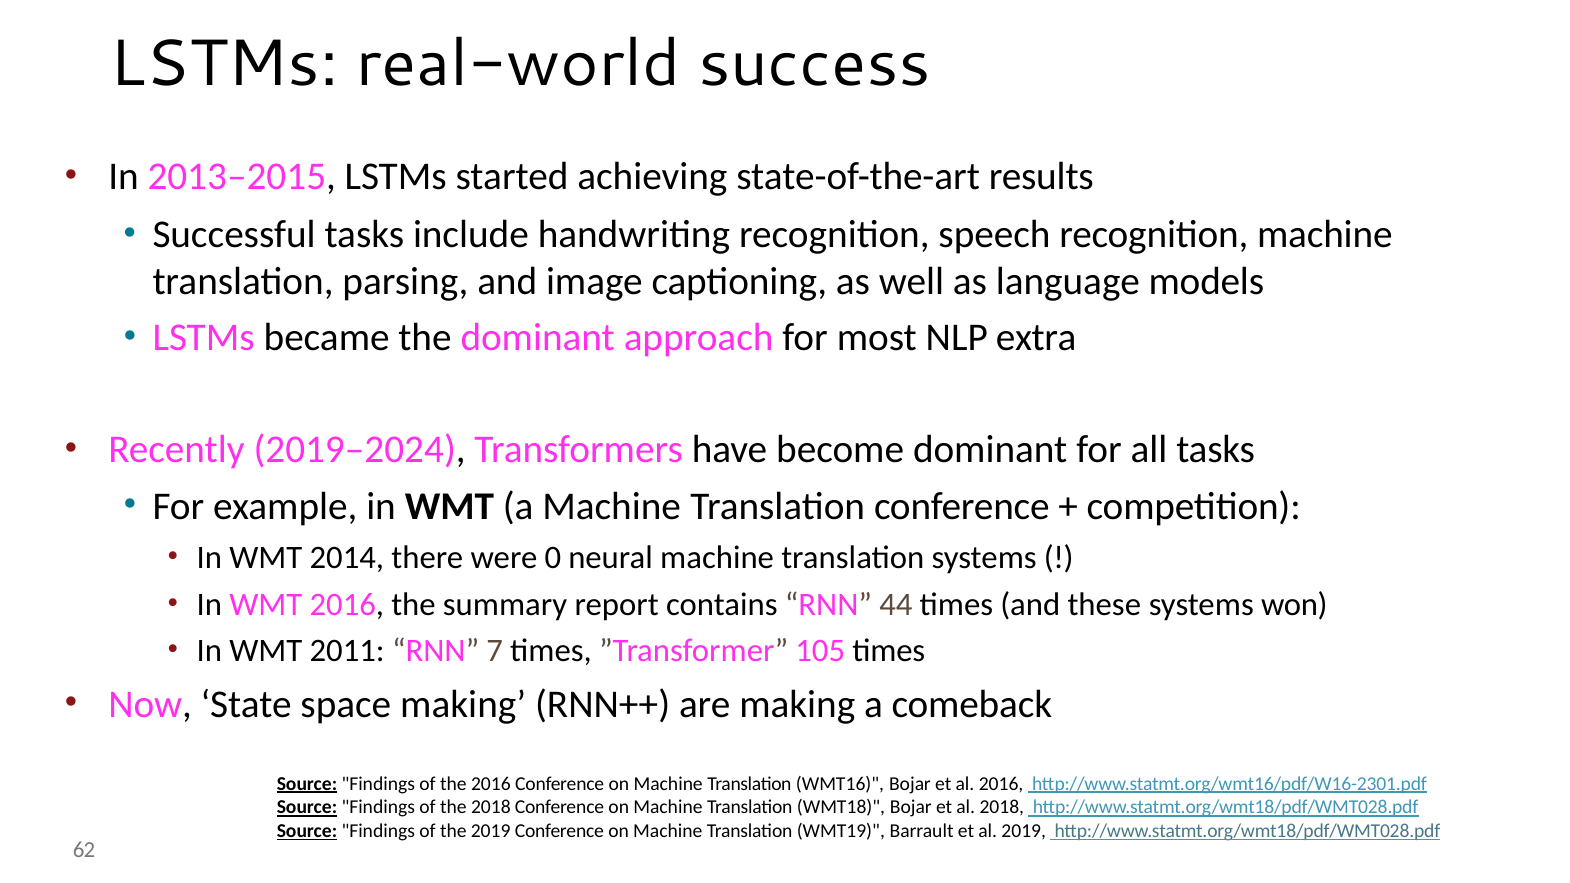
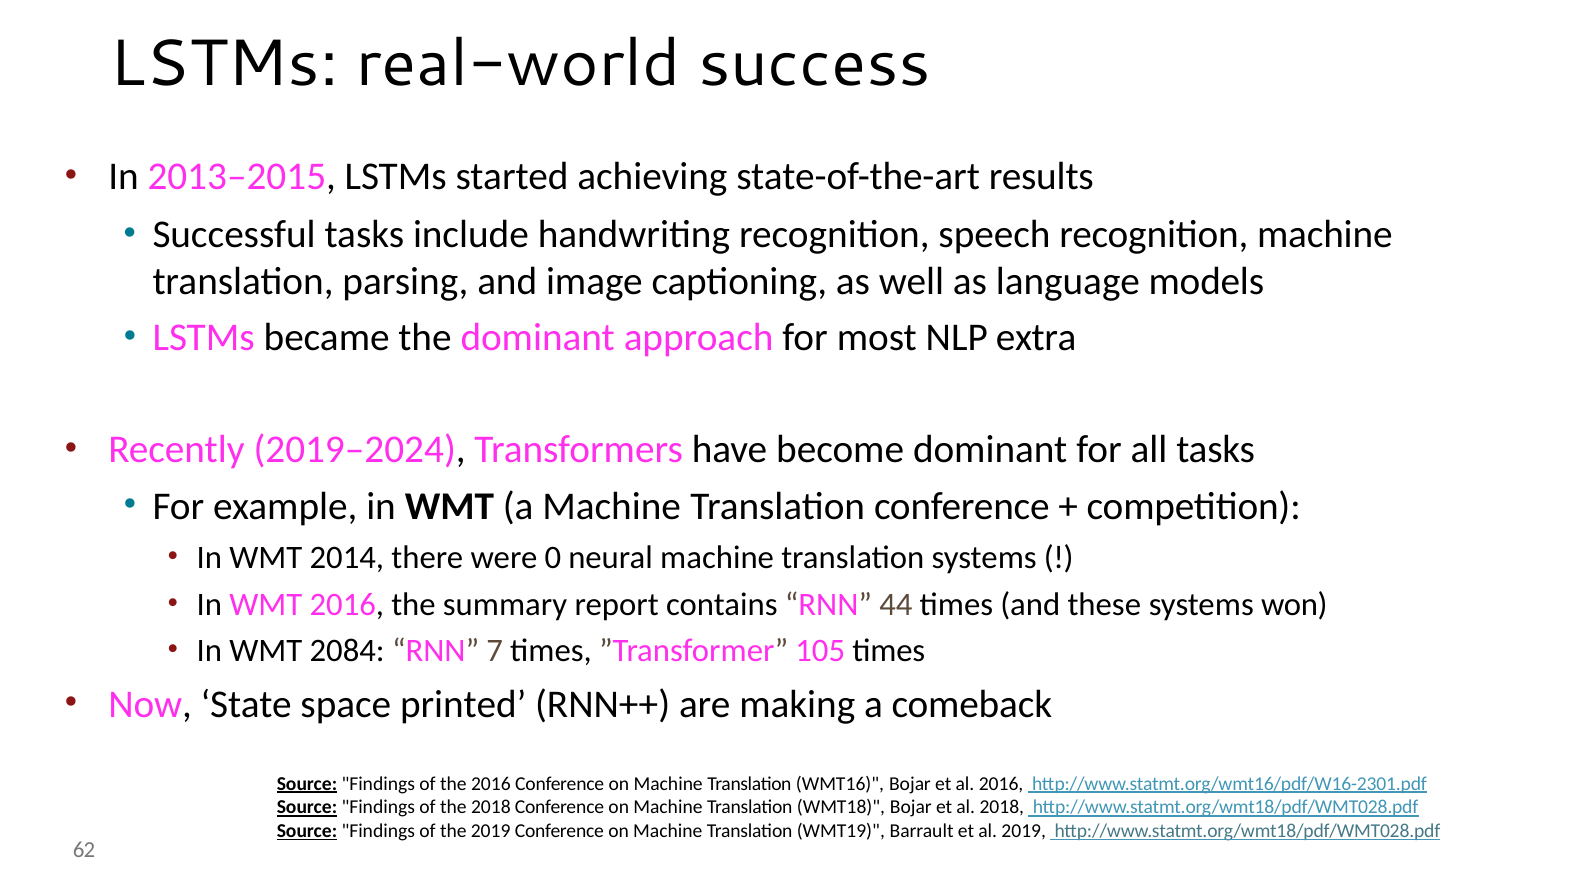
2011: 2011 -> 2084 (347, 651)
space making: making -> printed (463, 704)
